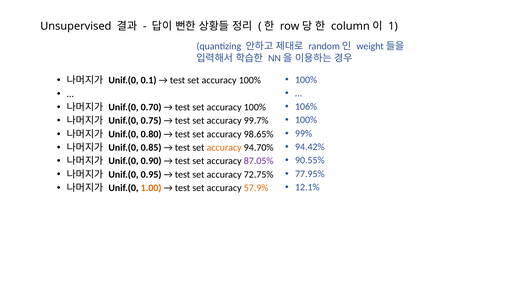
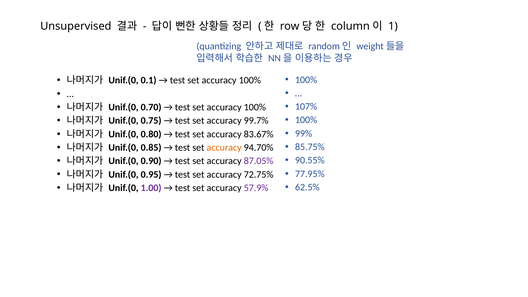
106%: 106% -> 107% (306, 107)
98.65%: 98.65% -> 83.67% (259, 134)
94.42%: 94.42% -> 85.75% (310, 147)
12.1%: 12.1% -> 62.5% (307, 187)
1.00 colour: orange -> purple (151, 188)
57.9% colour: orange -> purple (256, 188)
